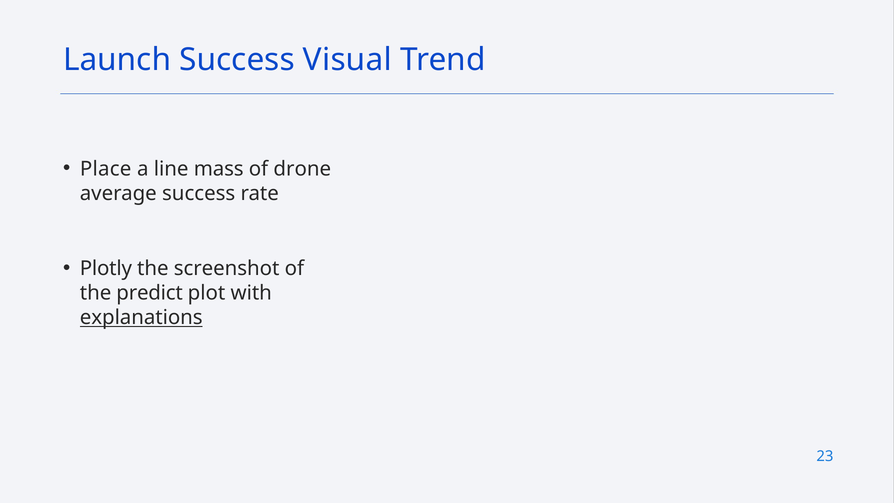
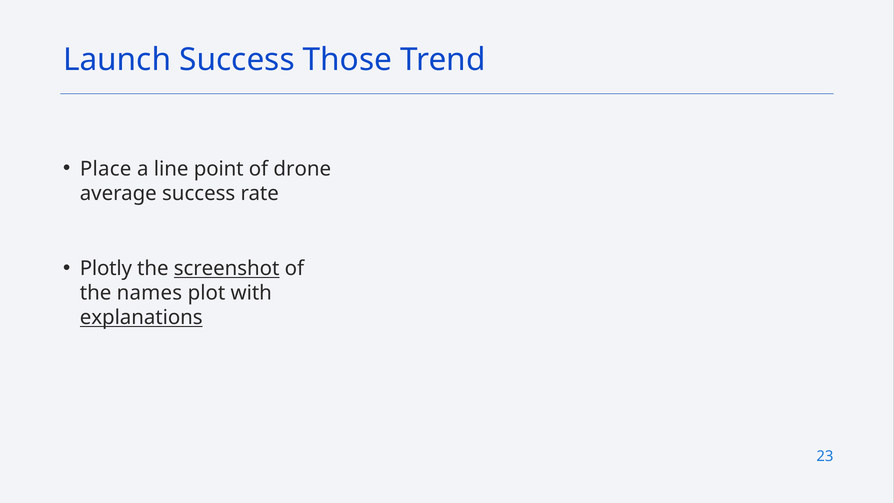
Visual: Visual -> Those (347, 60)
mass: mass -> point (219, 169)
screenshot underline: none -> present (227, 268)
predict: predict -> names (149, 293)
